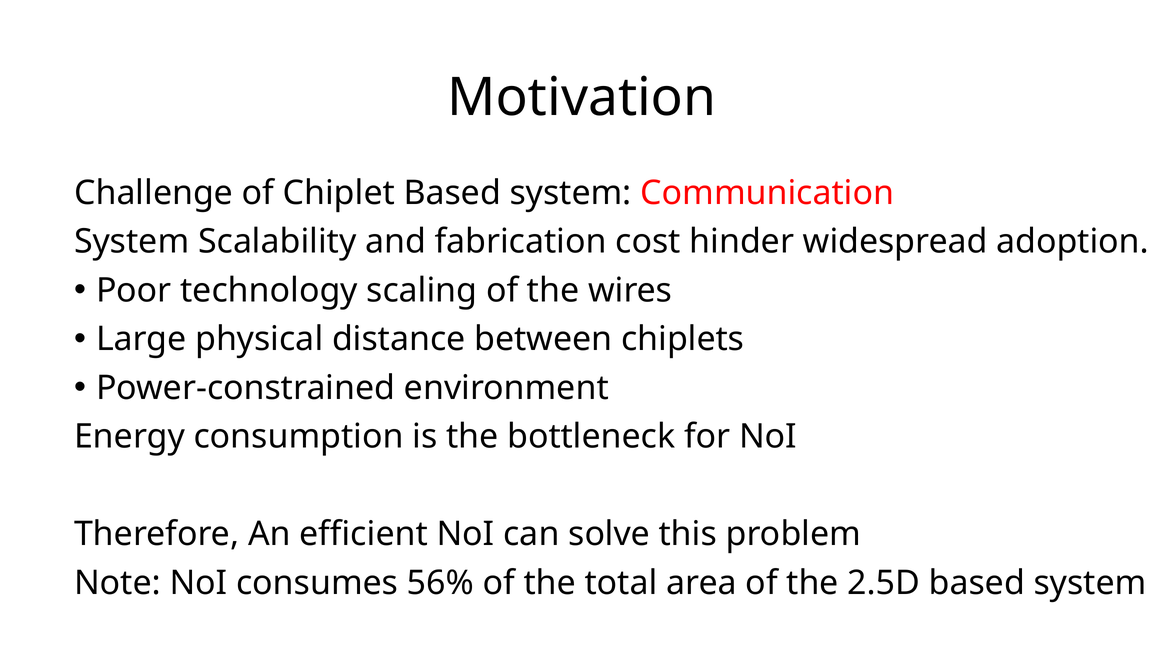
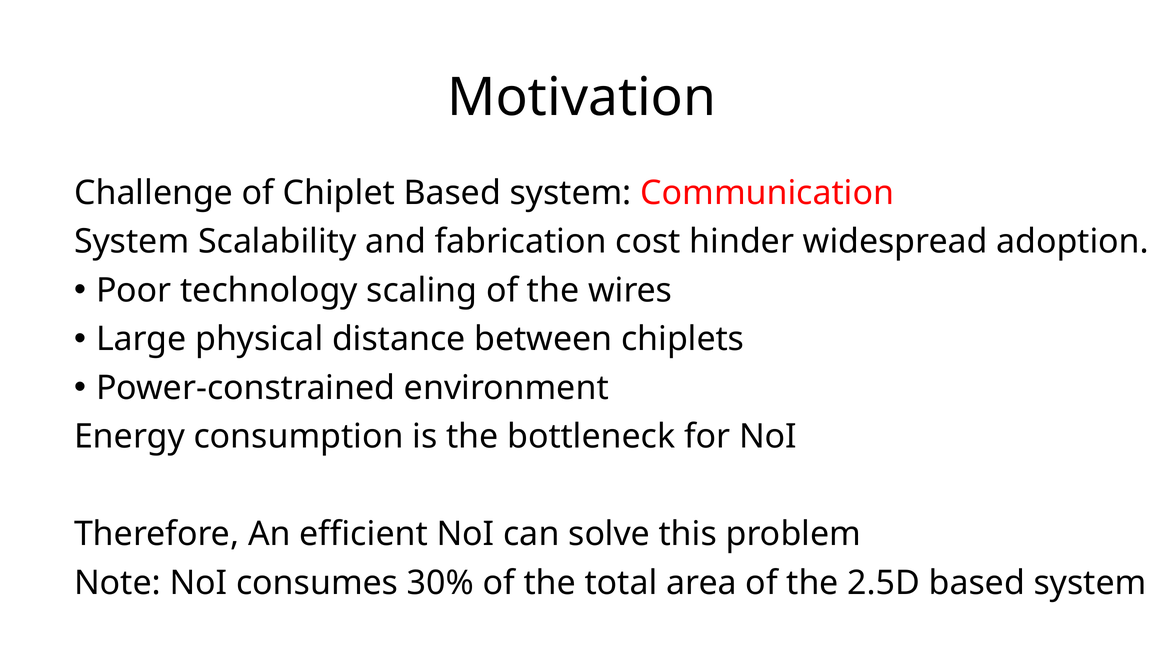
56%: 56% -> 30% (440, 583)
